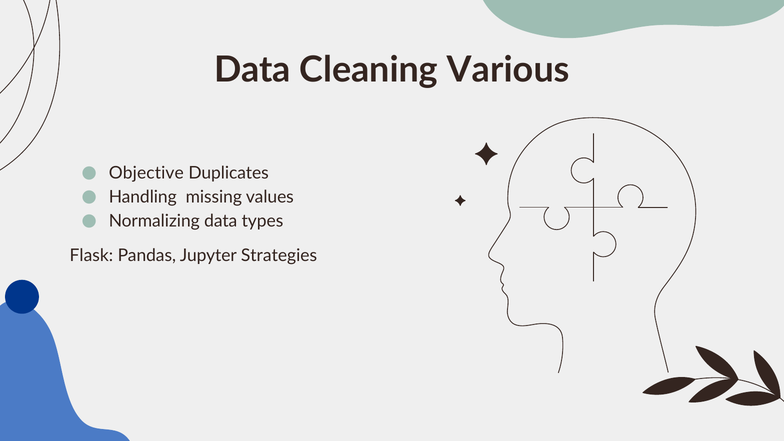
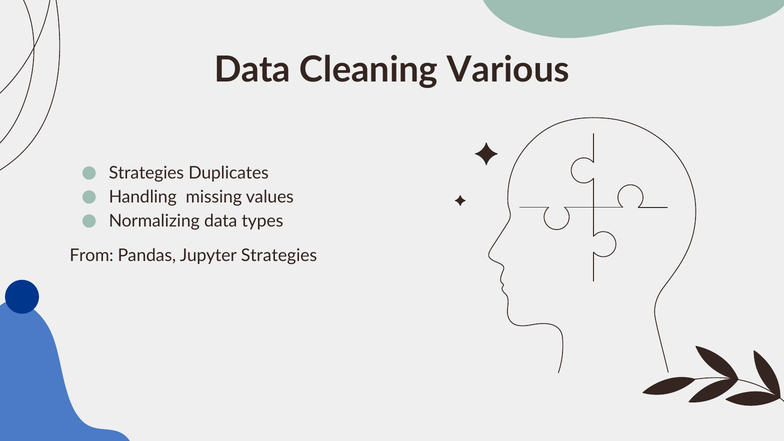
Objective: Objective -> Strategies (146, 173)
Flask: Flask -> From (92, 256)
